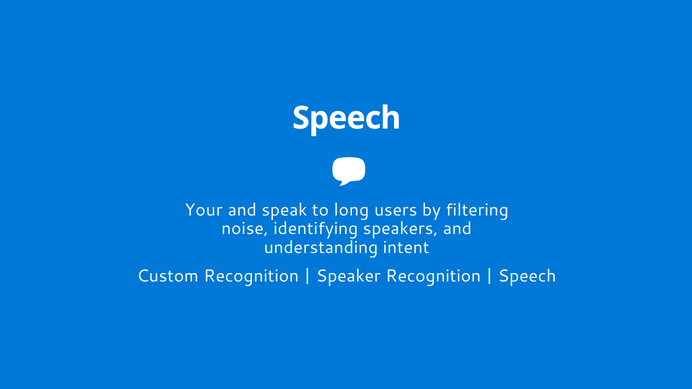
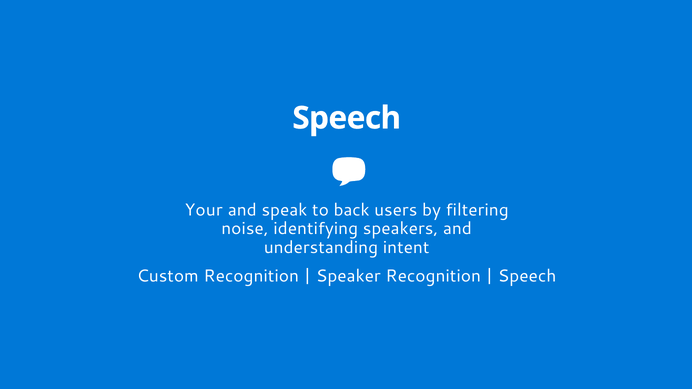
long: long -> back (352, 210)
